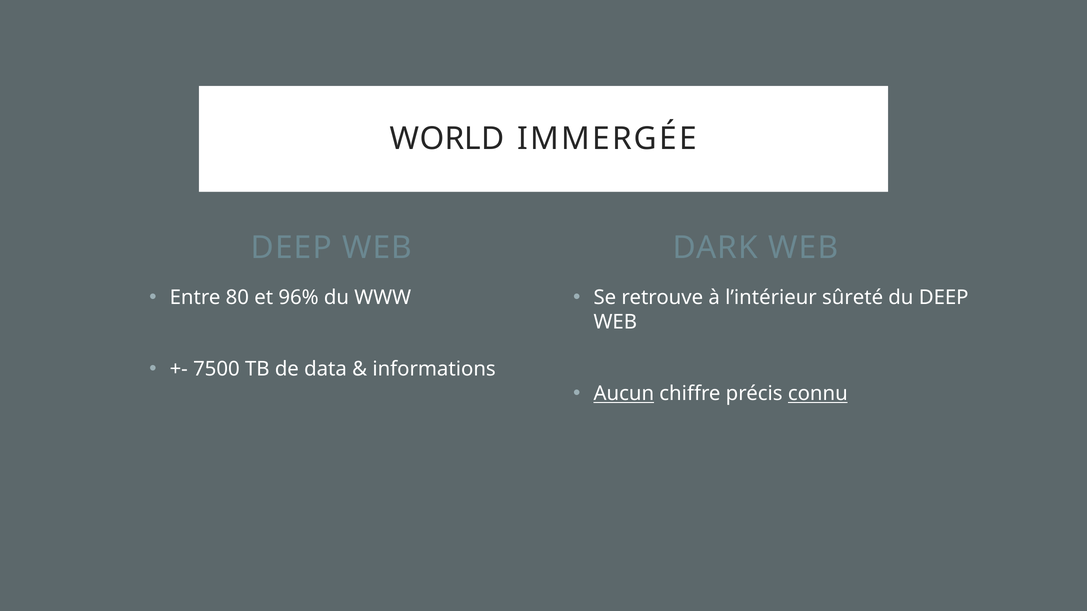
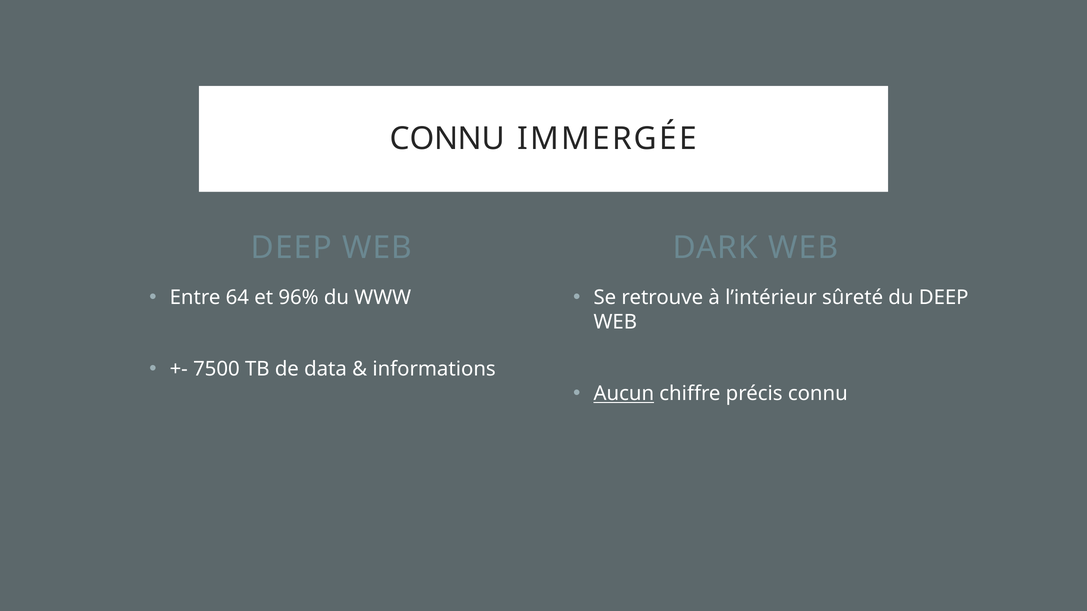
WORLD: WORLD -> CONNU (447, 139)
80: 80 -> 64 (237, 298)
connu underline: present -> none (818, 394)
